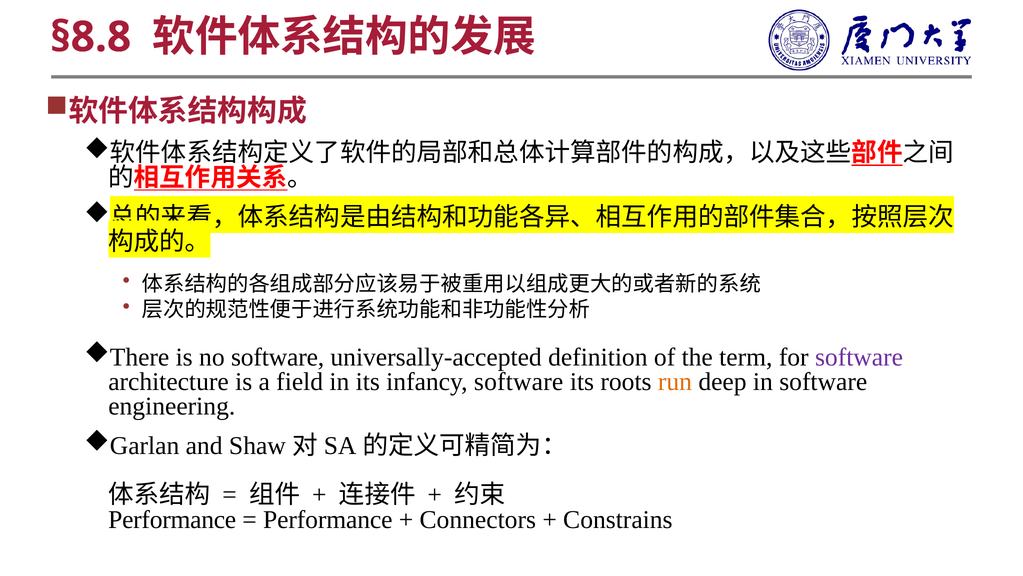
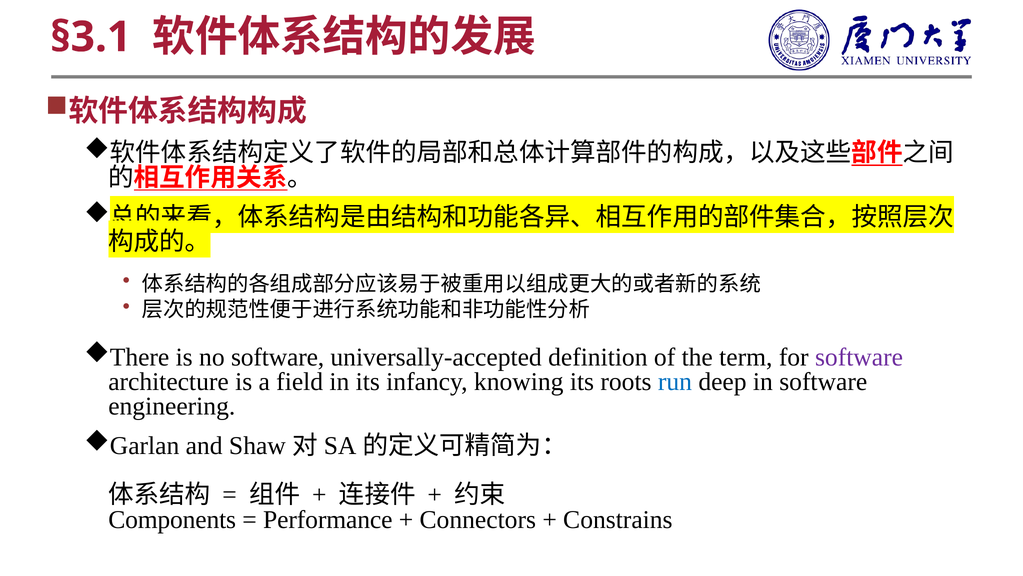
§8.8: §8.8 -> §3.1 (91, 37)
infancy software: software -> knowing (519, 381)
run colour: orange -> blue (675, 381)
Performance: Performance -> Components (172, 519)
